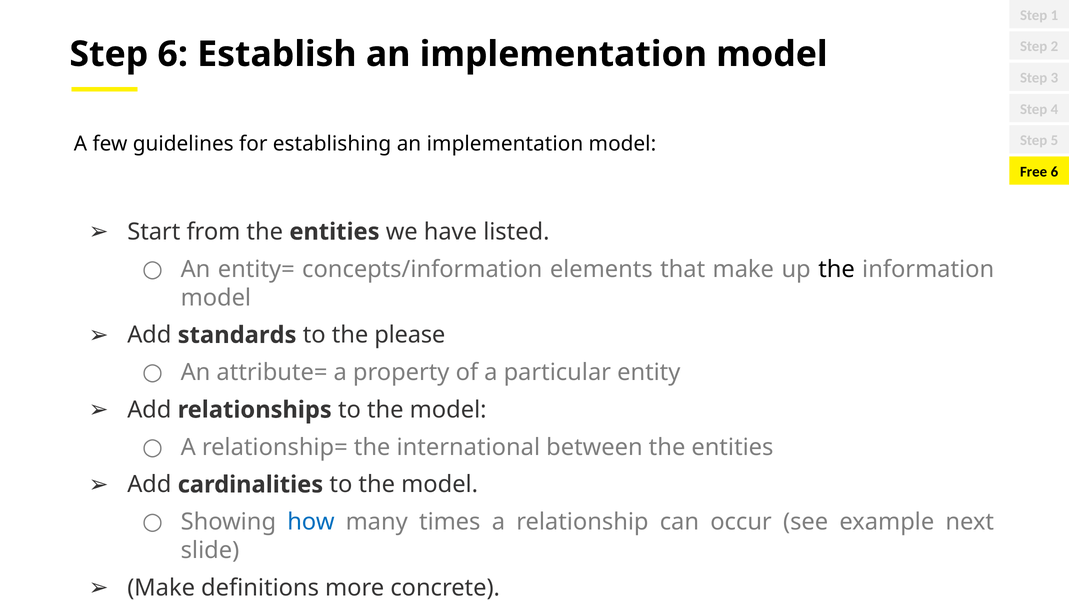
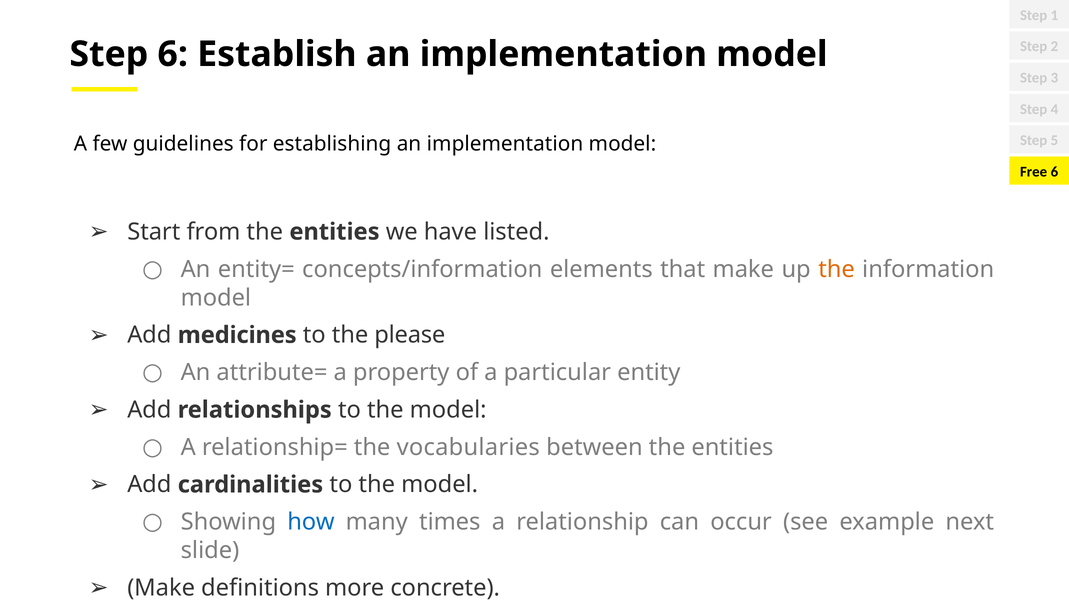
the colour: black -> orange (837, 269)
standards: standards -> medicines (237, 335)
international: international -> vocabularies (468, 448)
